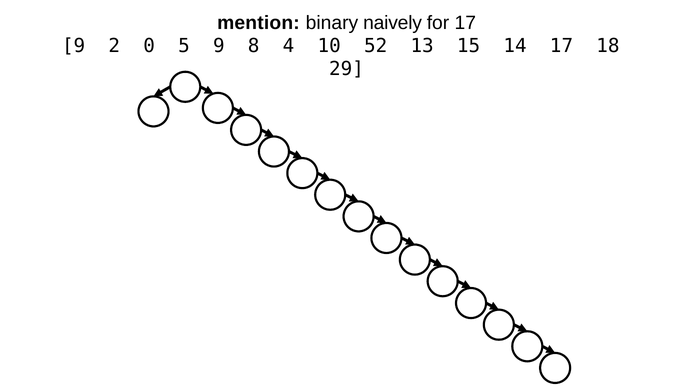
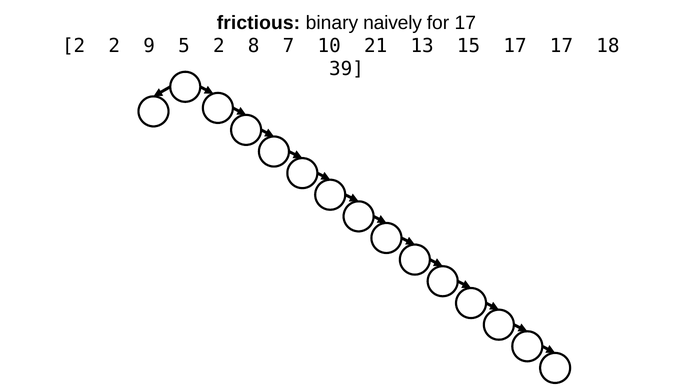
mention: mention -> frictious (258, 23)
9: 9 -> 2 (74, 46)
2 0: 0 -> 9 (149, 46)
5 9: 9 -> 2 (219, 46)
8 4: 4 -> 7 (289, 46)
52: 52 -> 21 (376, 46)
15 14: 14 -> 17 (515, 46)
29: 29 -> 39 (347, 69)
